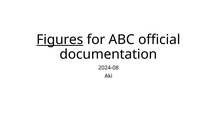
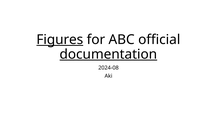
documentation underline: none -> present (108, 54)
